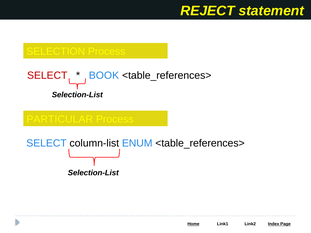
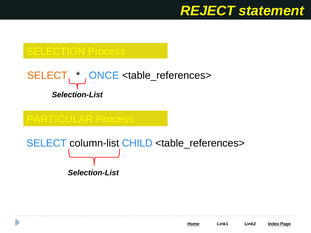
SELECT colour: red -> orange (47, 75)
BOOK: BOOK -> ONCE (104, 75)
ENUM: ENUM -> CHILD (137, 143)
